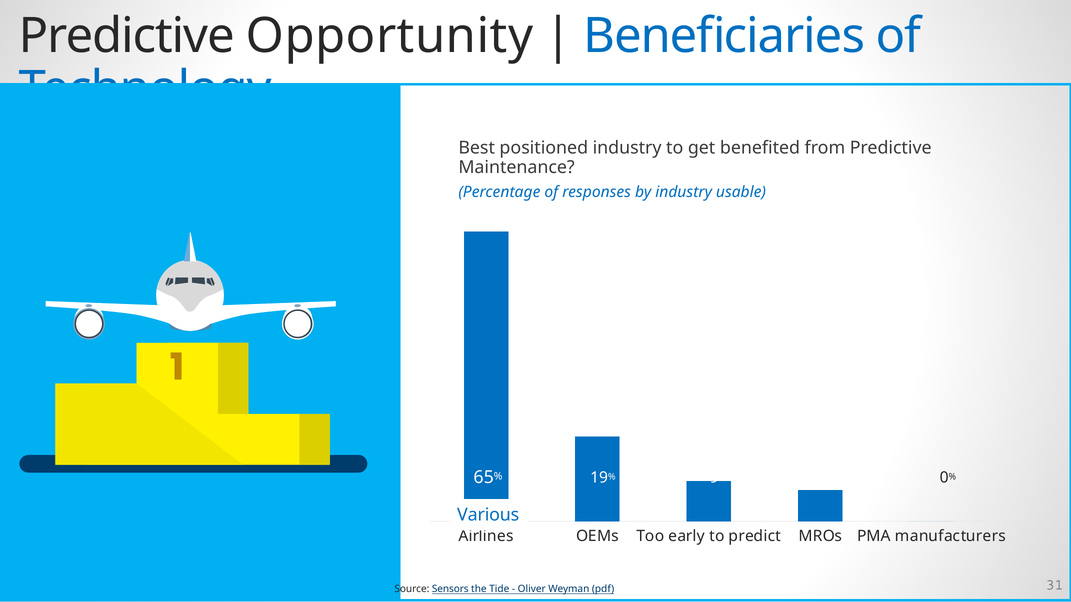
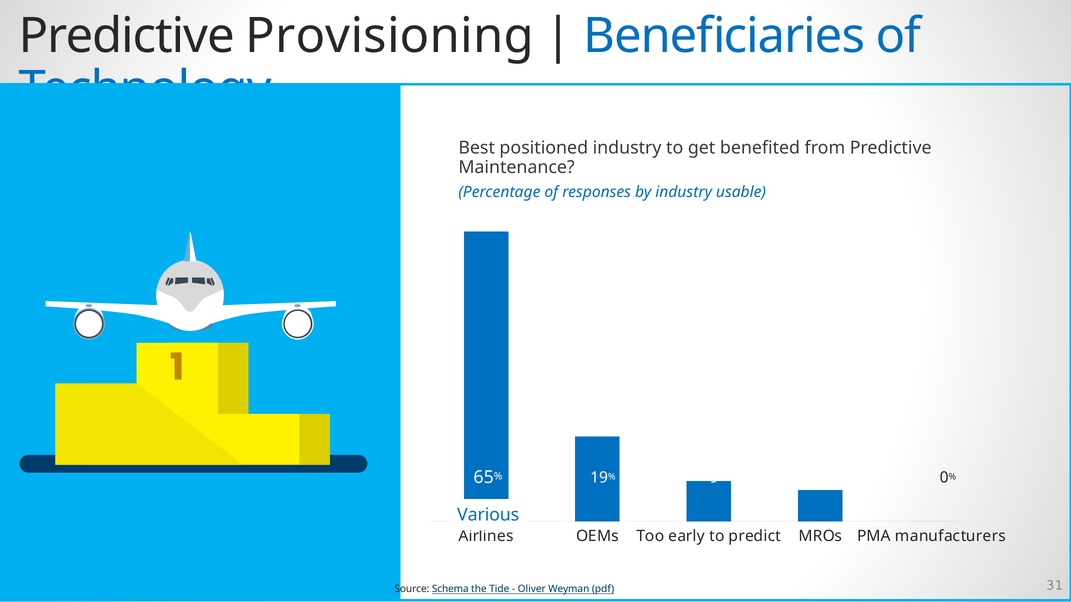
Opportunity: Opportunity -> Provisioning (390, 36)
Sensors: Sensors -> Schema (450, 589)
